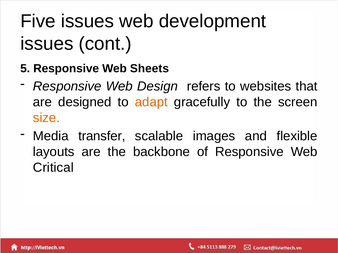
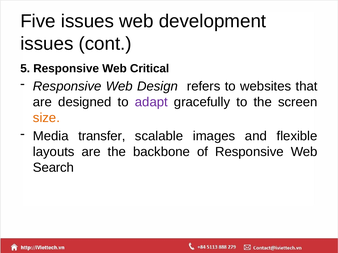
Sheets: Sheets -> Critical (150, 69)
adapt colour: orange -> purple (151, 102)
Critical: Critical -> Search (53, 168)
